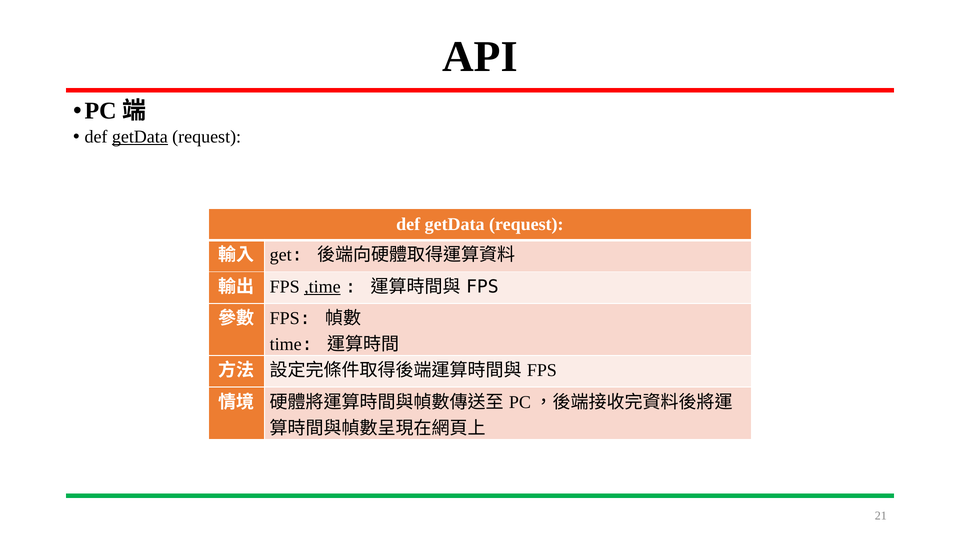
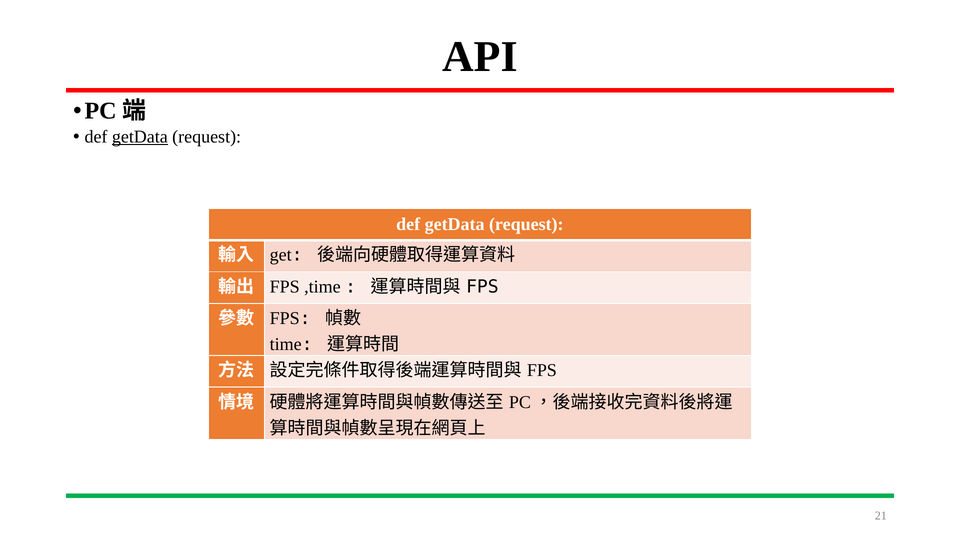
,time underline: present -> none (322, 287)
